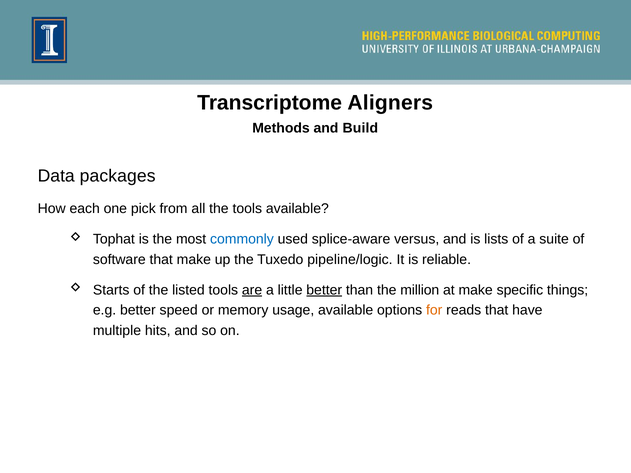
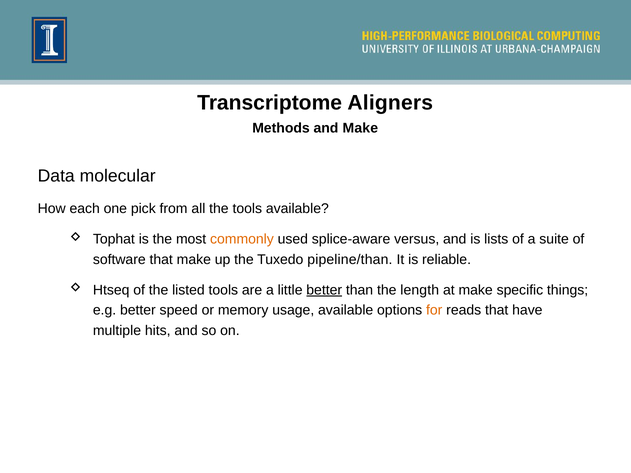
and Build: Build -> Make (360, 128)
packages: packages -> molecular (118, 176)
commonly colour: blue -> orange (242, 239)
pipeline/logic: pipeline/logic -> pipeline/than (350, 260)
Starts: Starts -> Htseq (111, 290)
are underline: present -> none (252, 290)
million: million -> length (420, 290)
